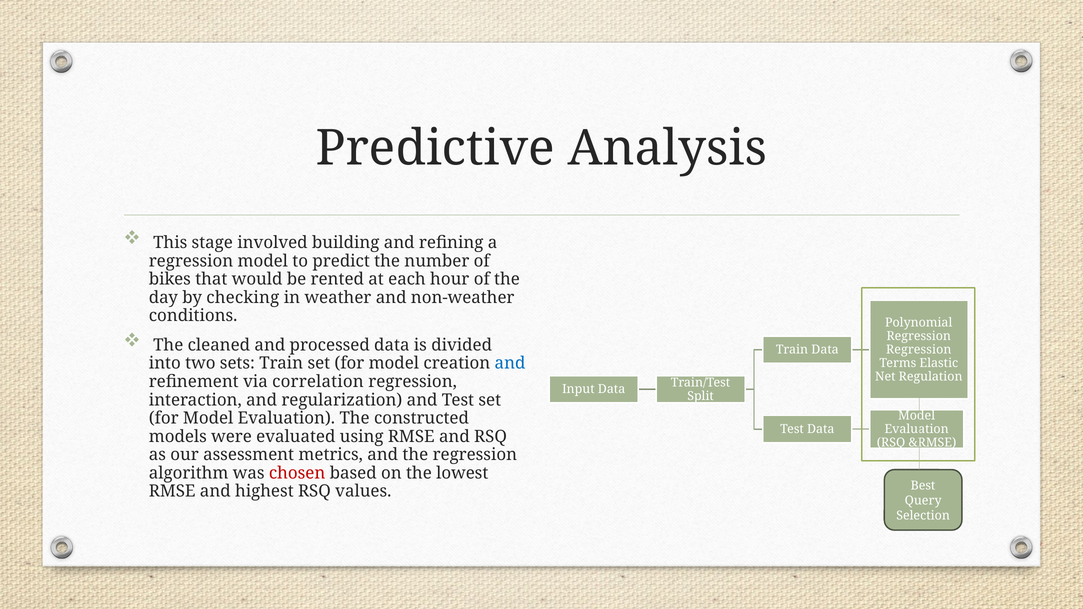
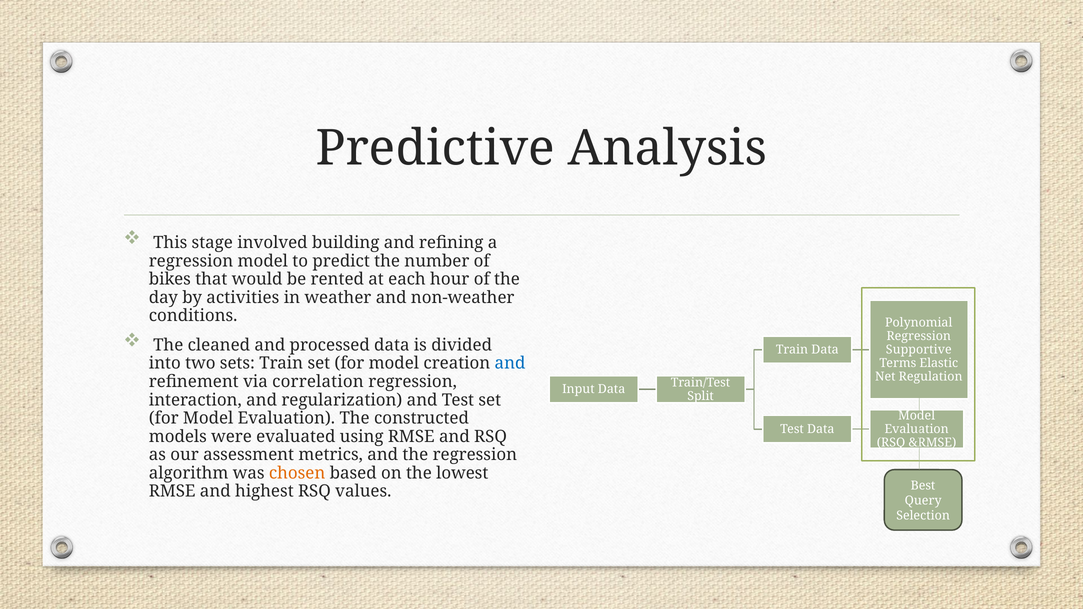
checking: checking -> activities (243, 298)
Regression: Regression -> Supportive (919, 350)
chosen colour: red -> orange (297, 473)
